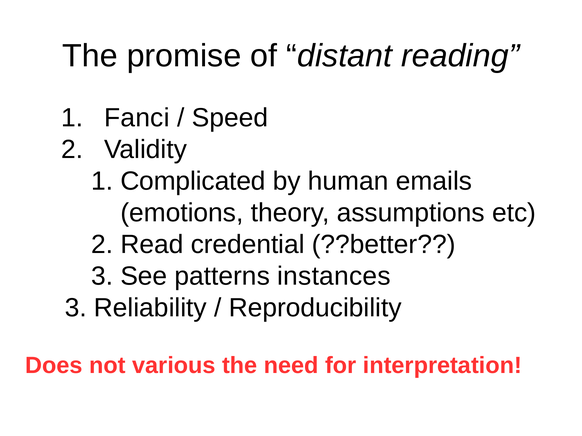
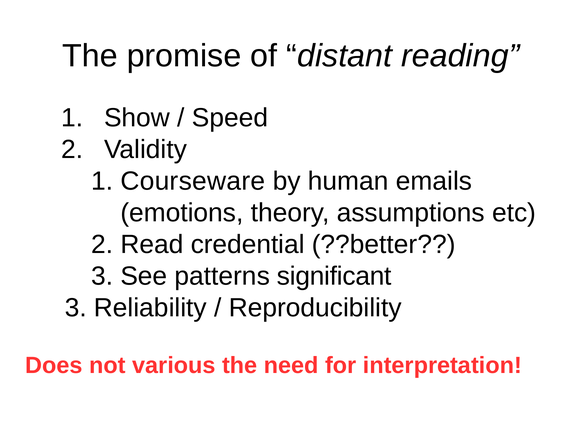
Fanci: Fanci -> Show (137, 118)
Complicated: Complicated -> Courseware (193, 181)
instances: instances -> significant (334, 276)
